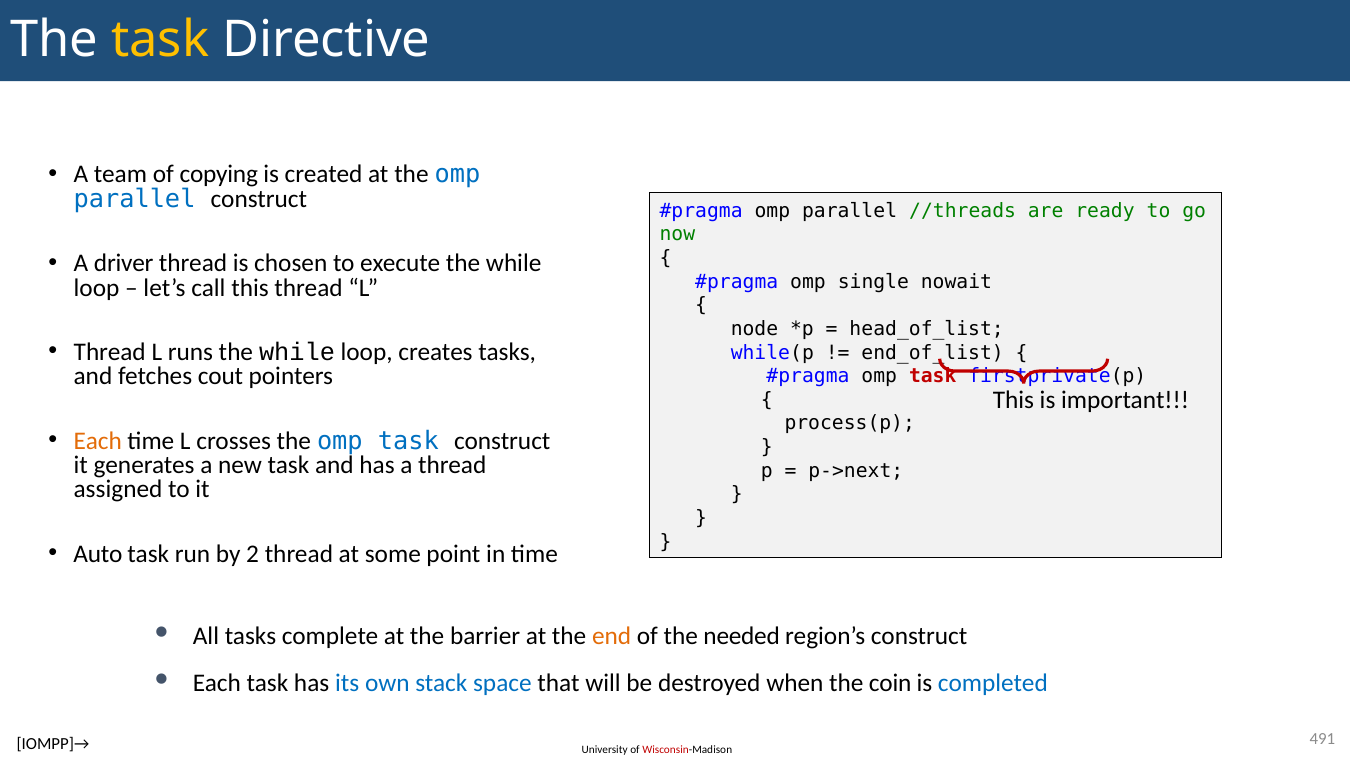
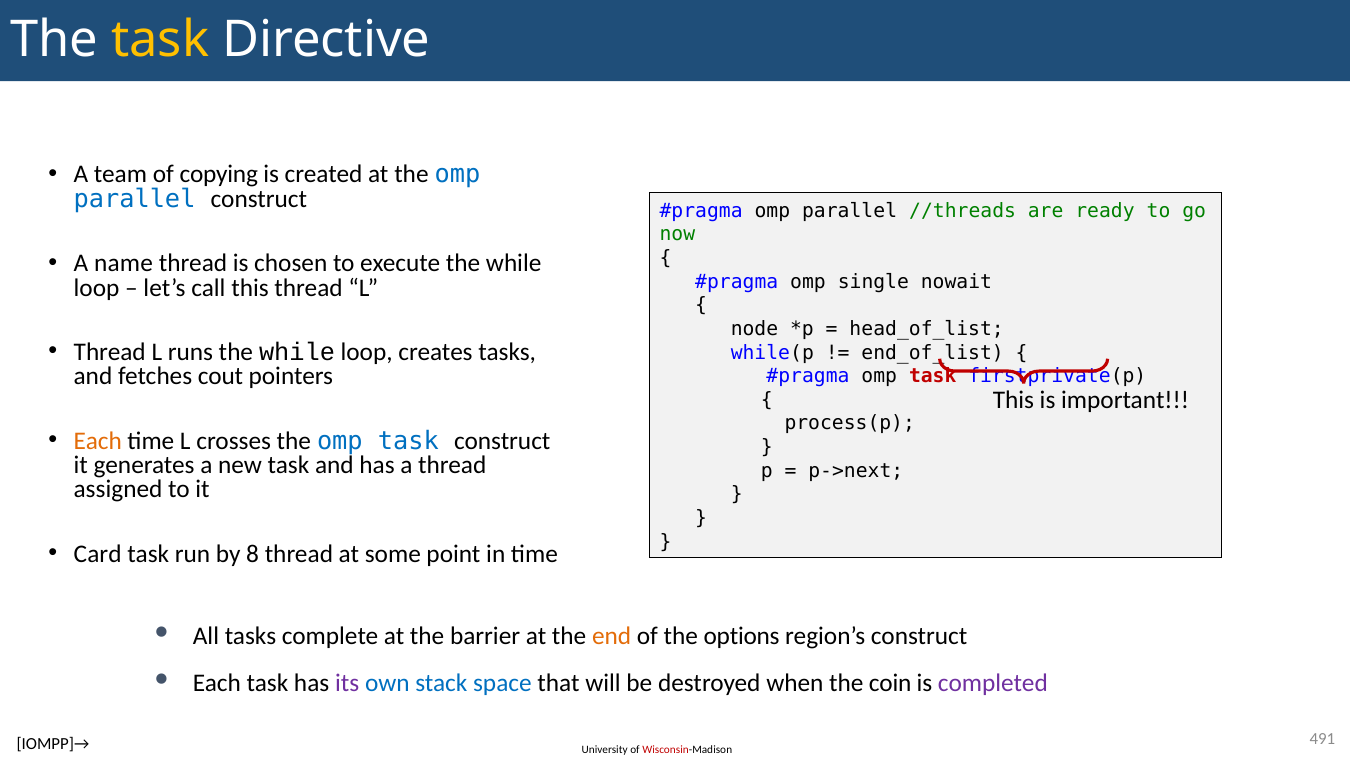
driver: driver -> name (123, 263)
Auto: Auto -> Card (98, 553)
2: 2 -> 8 (253, 553)
needed: needed -> options (742, 635)
its colour: blue -> purple (347, 683)
completed colour: blue -> purple (993, 683)
